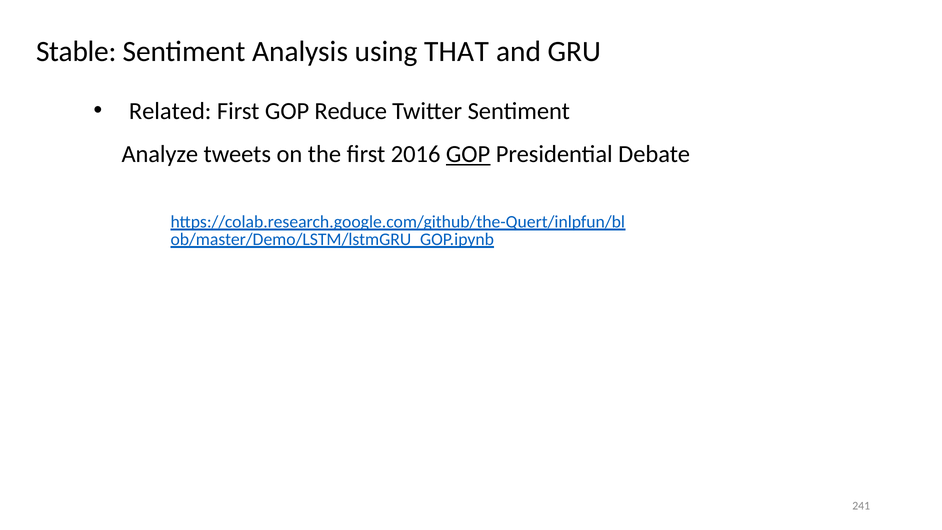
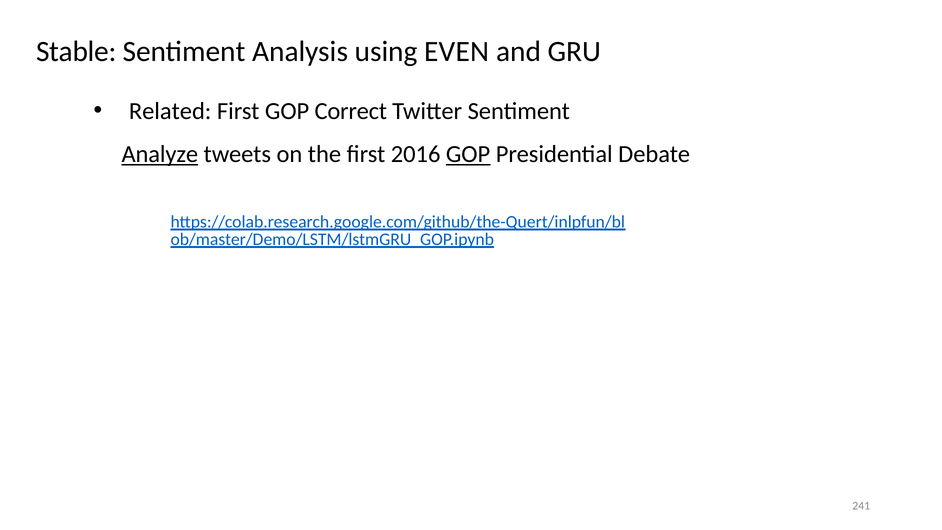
THAT: THAT -> EVEN (457, 52)
Reduce: Reduce -> Correct (351, 111)
Analyze underline: none -> present (160, 154)
